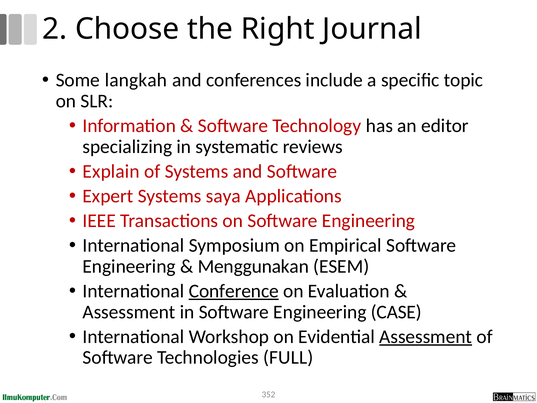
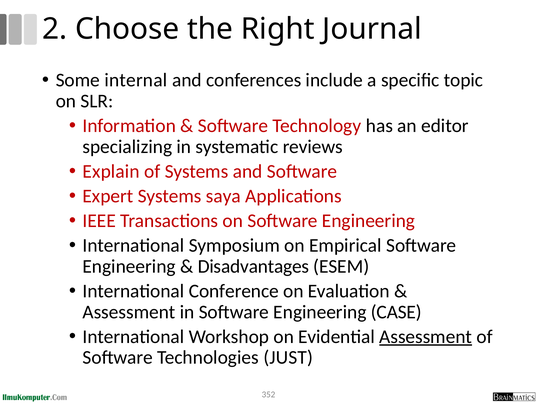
langkah: langkah -> internal (136, 80)
Menggunakan: Menggunakan -> Disadvantages (253, 266)
Conference underline: present -> none (234, 291)
FULL: FULL -> JUST (288, 357)
